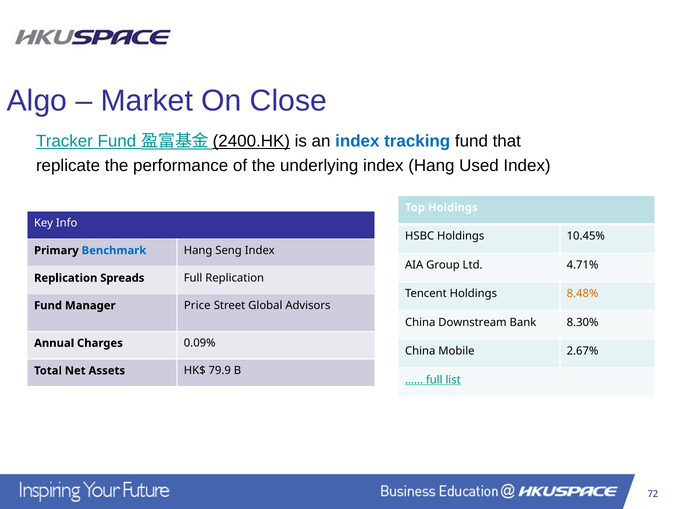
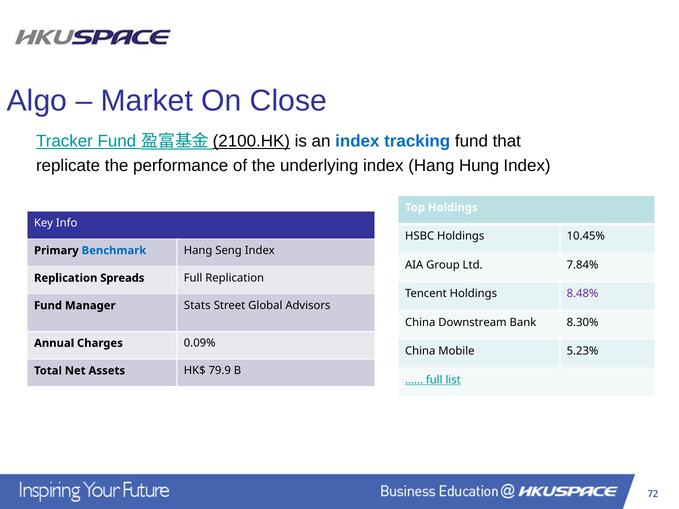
2400.HK: 2400.HK -> 2100.HK (251, 141)
Used: Used -> Hung (479, 166)
4.71%: 4.71% -> 7.84% (583, 265)
8.48% colour: orange -> purple (583, 294)
Price: Price -> Stats (197, 306)
2.67%: 2.67% -> 5.23% (583, 351)
